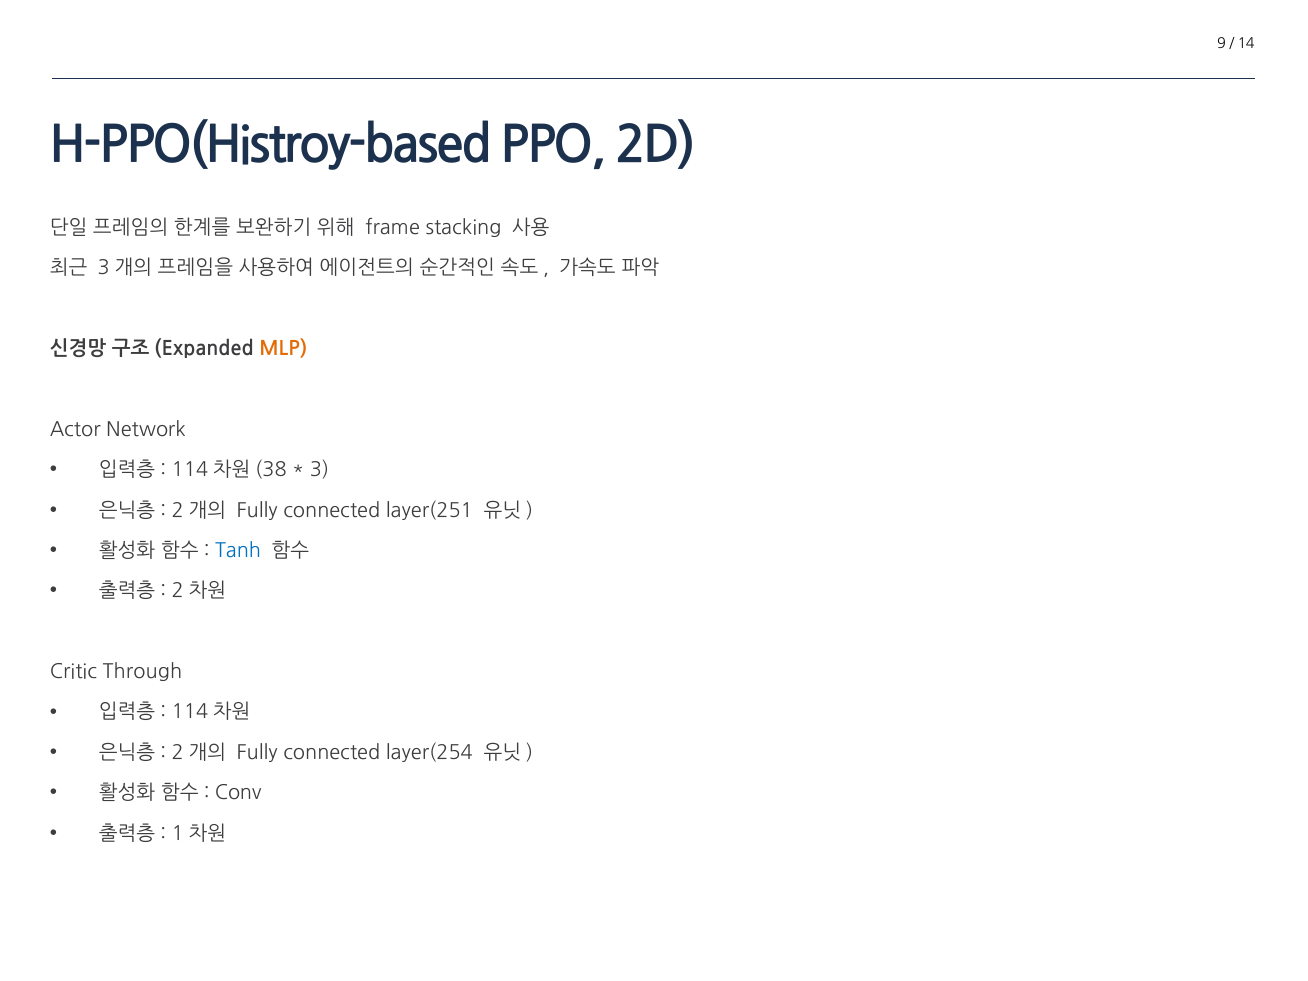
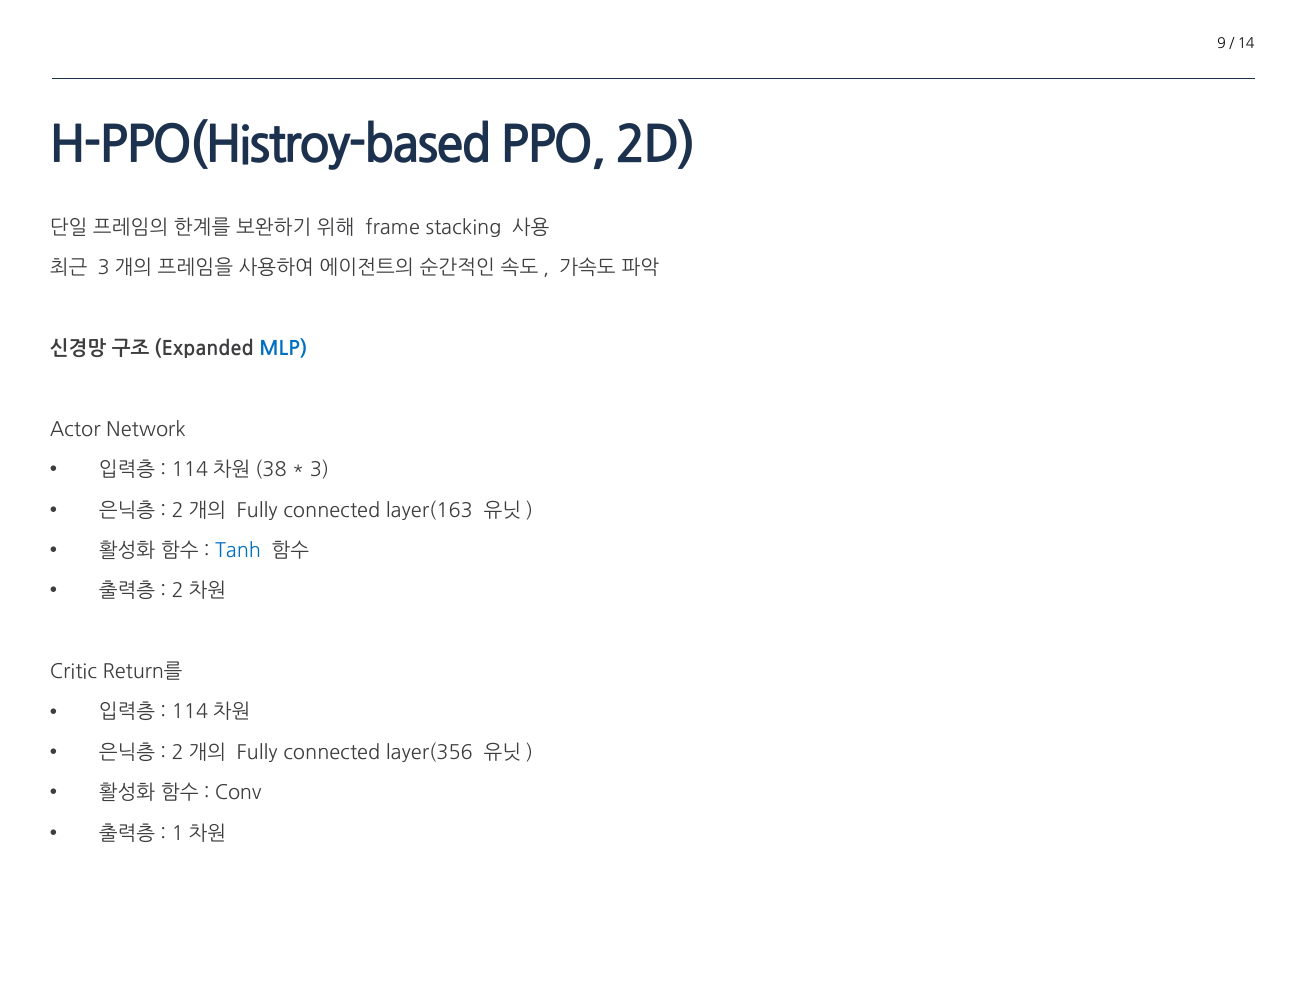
MLP colour: orange -> blue (283, 349)
layer(251: layer(251 -> layer(163 (429, 511)
Through: Through -> Return를 (143, 672)
layer(254: layer(254 -> layer(356 (429, 753)
